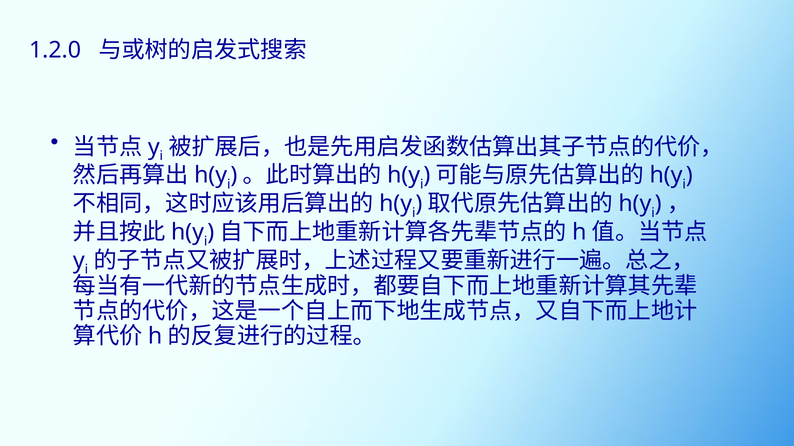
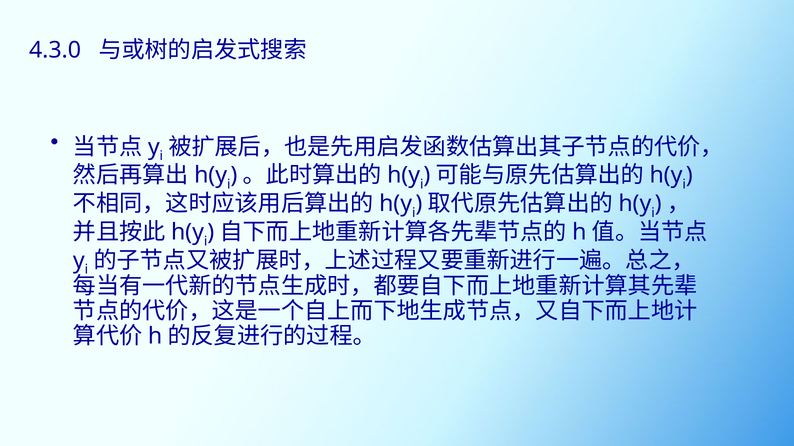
1.2.0: 1.2.0 -> 4.3.0 (55, 50)
